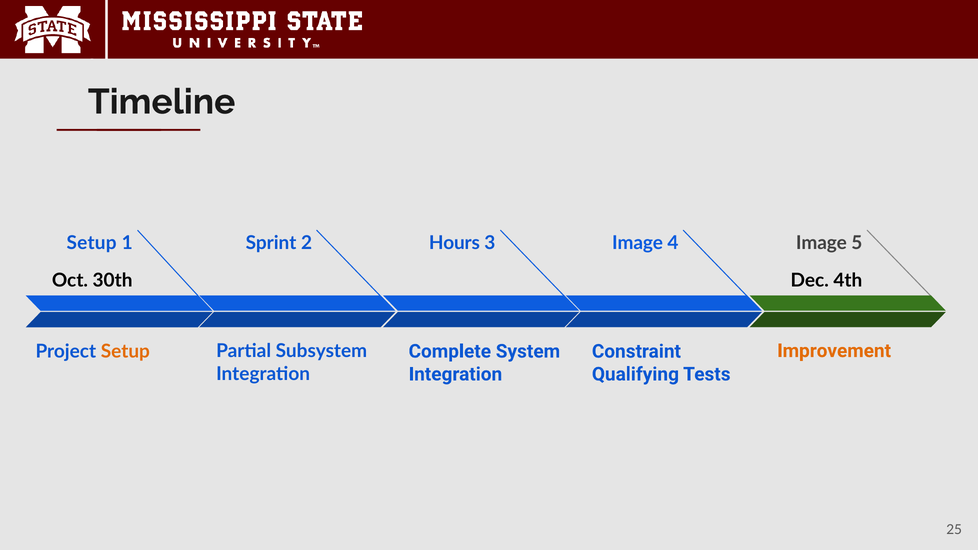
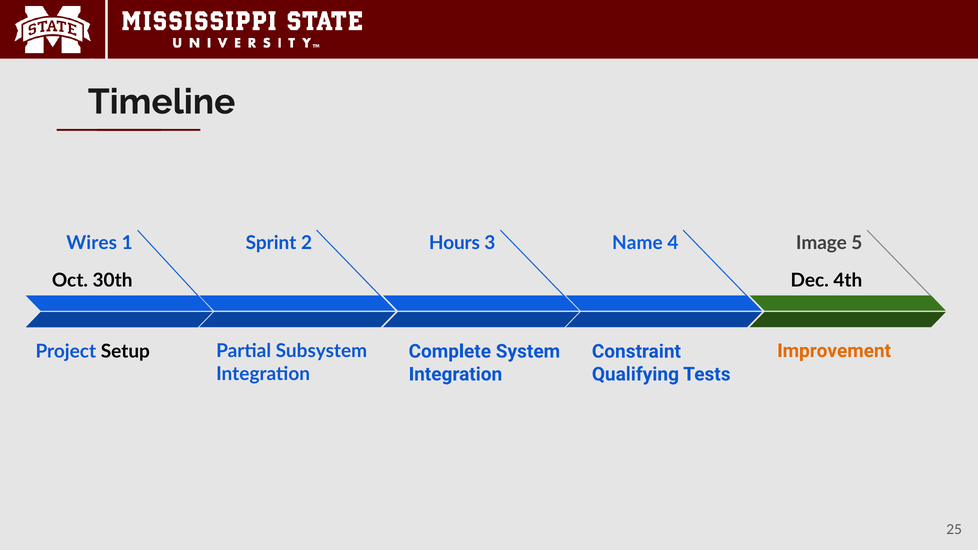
Image: Image -> Name (637, 243)
Setup: Setup -> Wires (92, 243)
Setup colour: orange -> black (125, 352)
